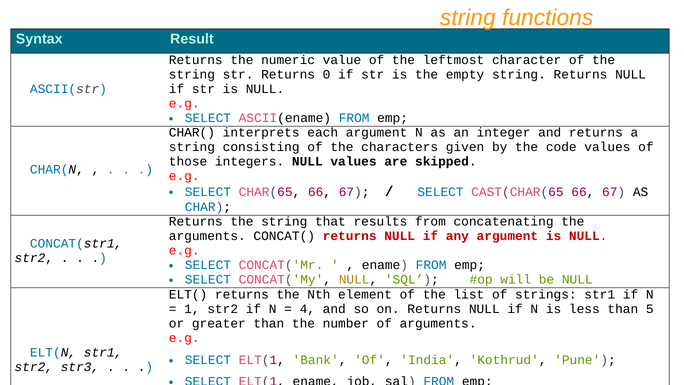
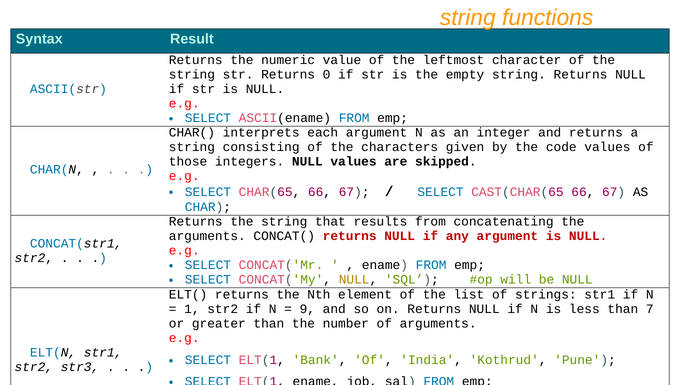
4: 4 -> 9 (307, 309)
5: 5 -> 7 (650, 309)
